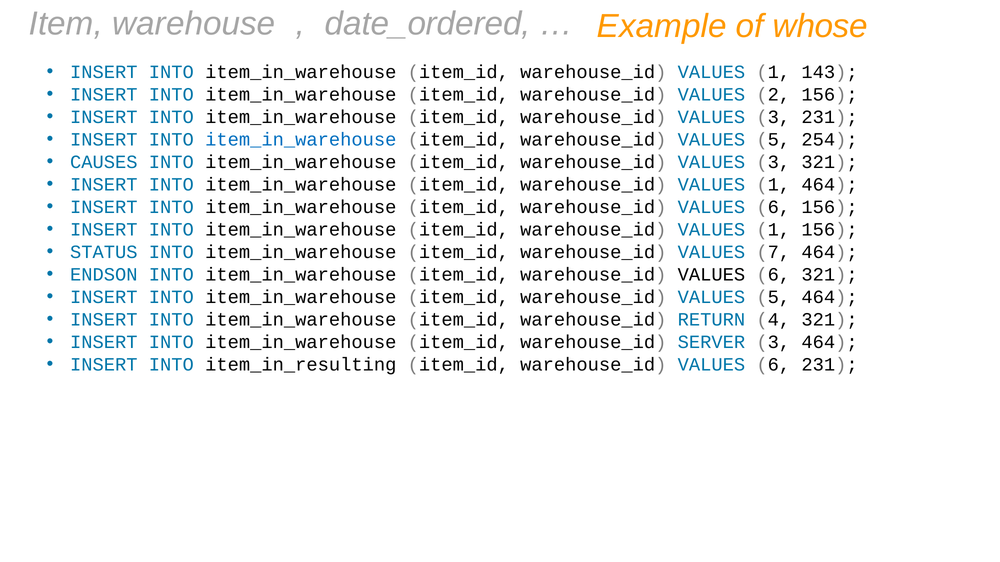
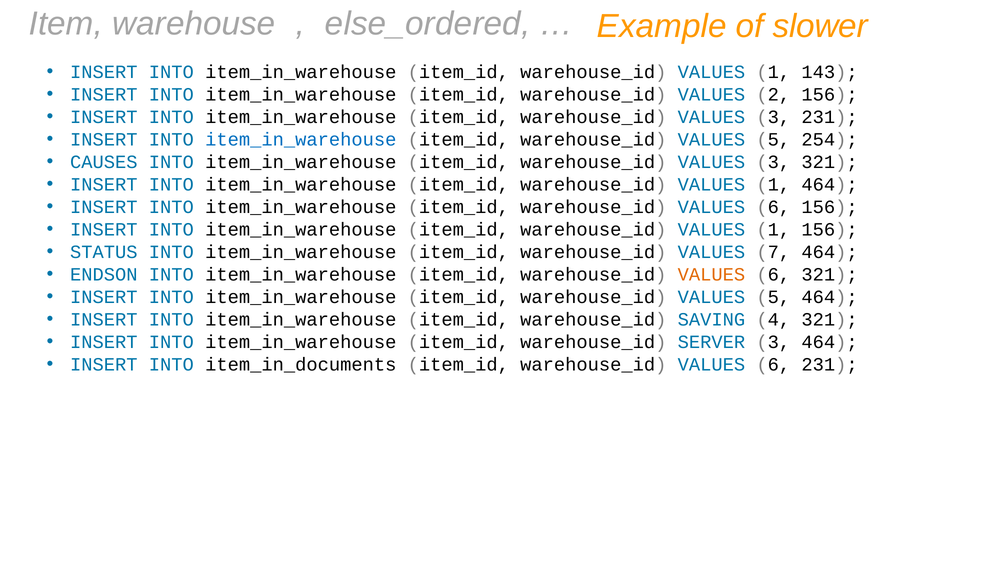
date_ordered: date_ordered -> else_ordered (428, 24)
whose: whose -> slower (820, 26)
VALUES colour: black -> orange (711, 275)
RETURN: RETURN -> SAVING (711, 320)
item_in_resulting: item_in_resulting -> item_in_documents (301, 365)
